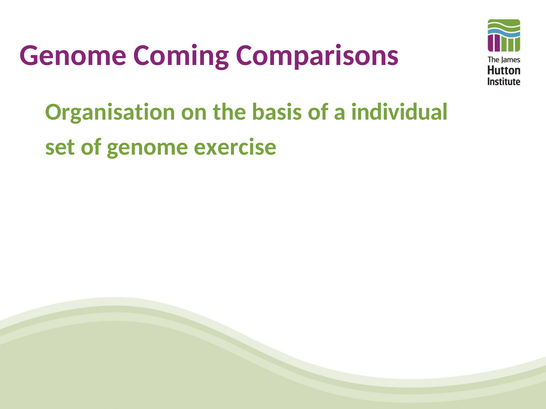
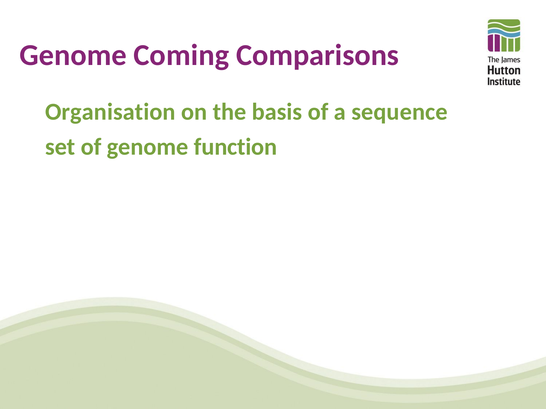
individual: individual -> sequence (400, 112)
exercise: exercise -> function (236, 147)
